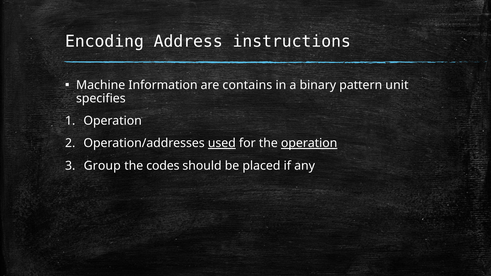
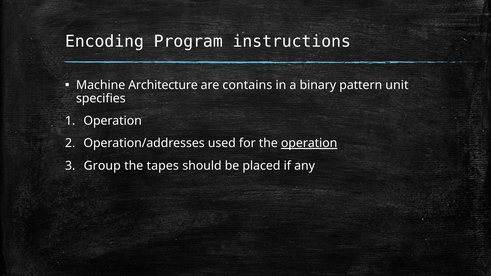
Address: Address -> Program (188, 41)
Information: Information -> Architecture (163, 85)
used underline: present -> none (222, 143)
codes: codes -> tapes (163, 166)
